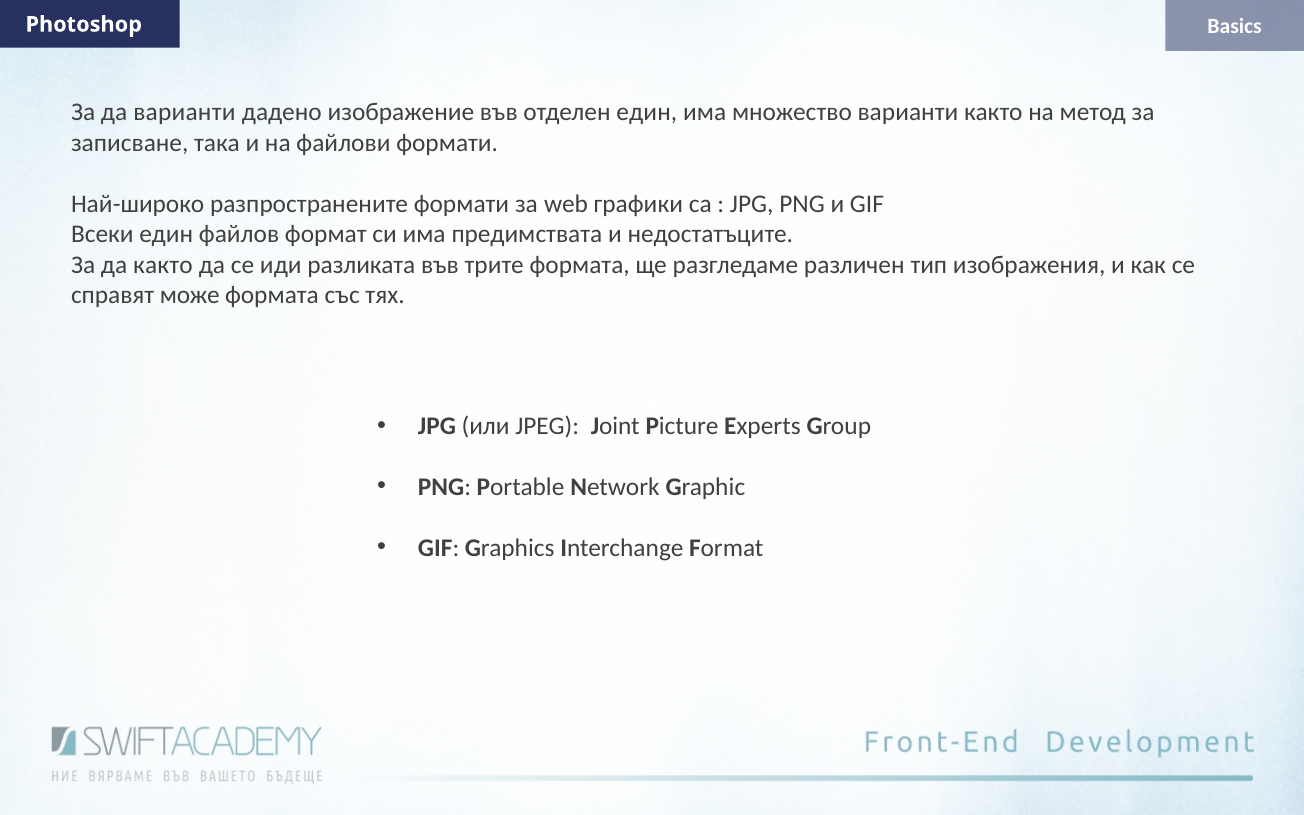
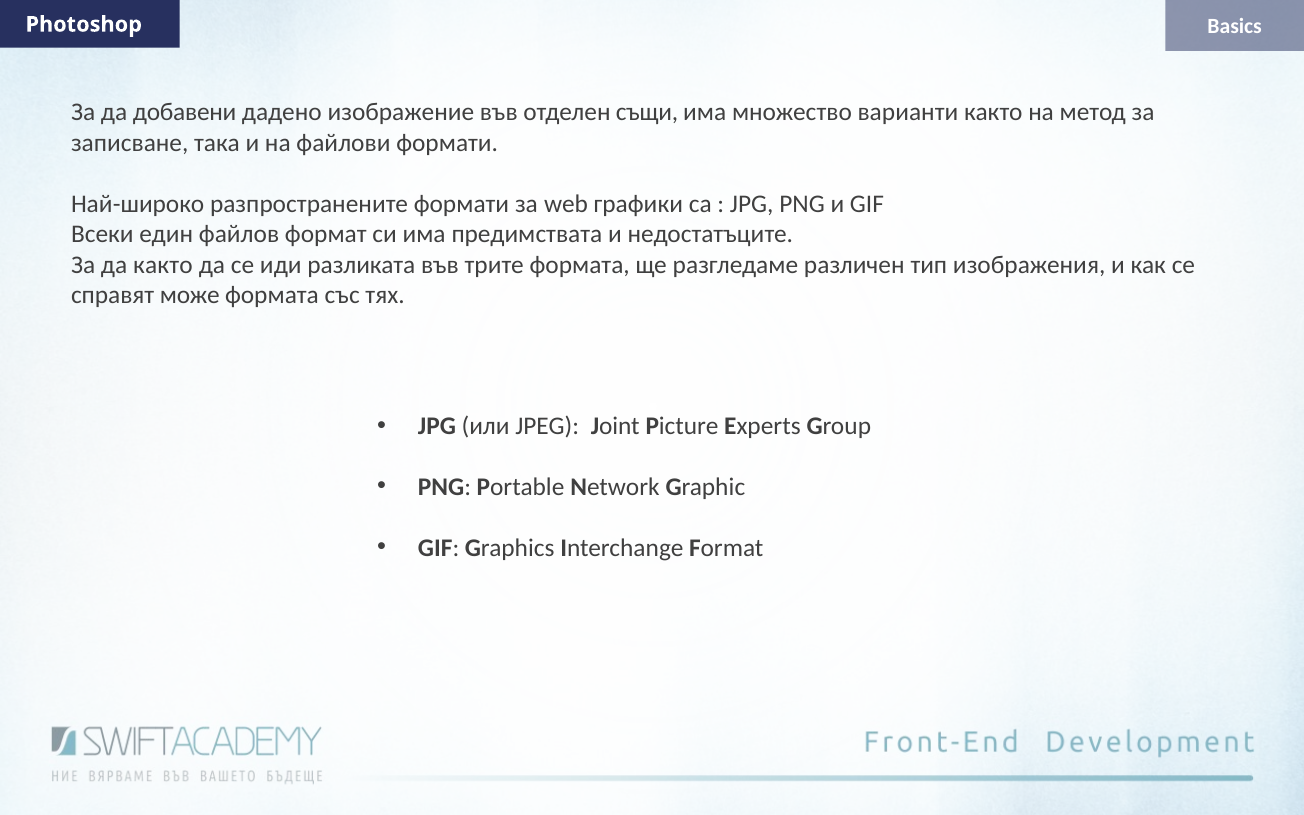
да варианти: варианти -> добавени (185, 113)
отделен един: един -> същи (647, 113)
